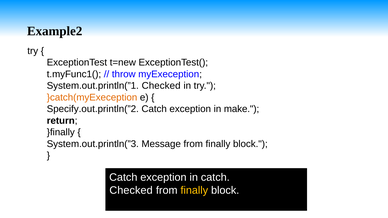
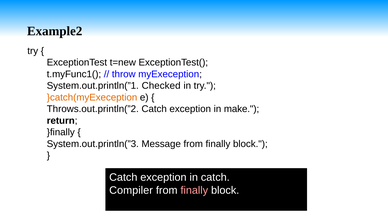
Specify.out.println(”2: Specify.out.println(”2 -> Throws.out.println(”2 (93, 109)
Checked: Checked -> Compiler (131, 190)
finally colour: yellow -> pink (194, 190)
